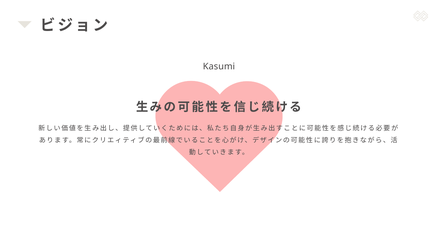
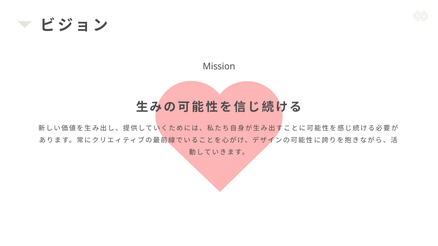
Kasumi: Kasumi -> Mission (219, 67)
